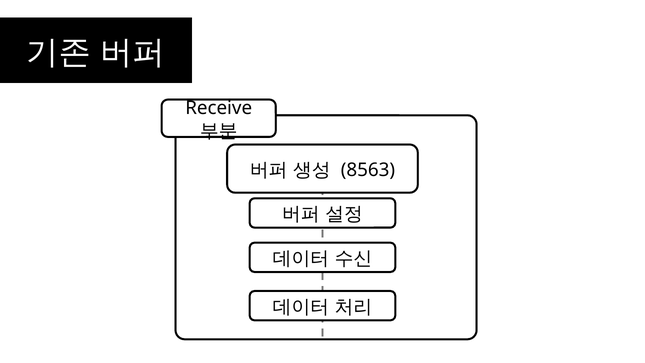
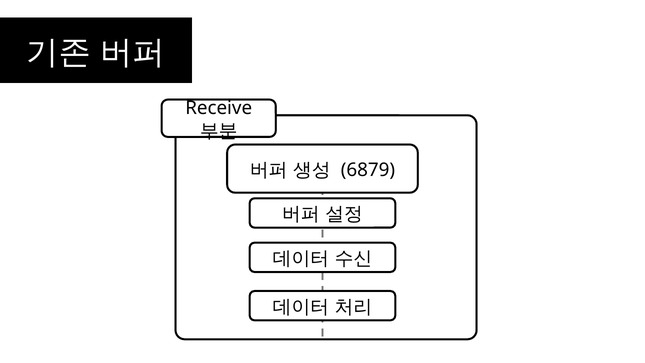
8563: 8563 -> 6879 (368, 170)
